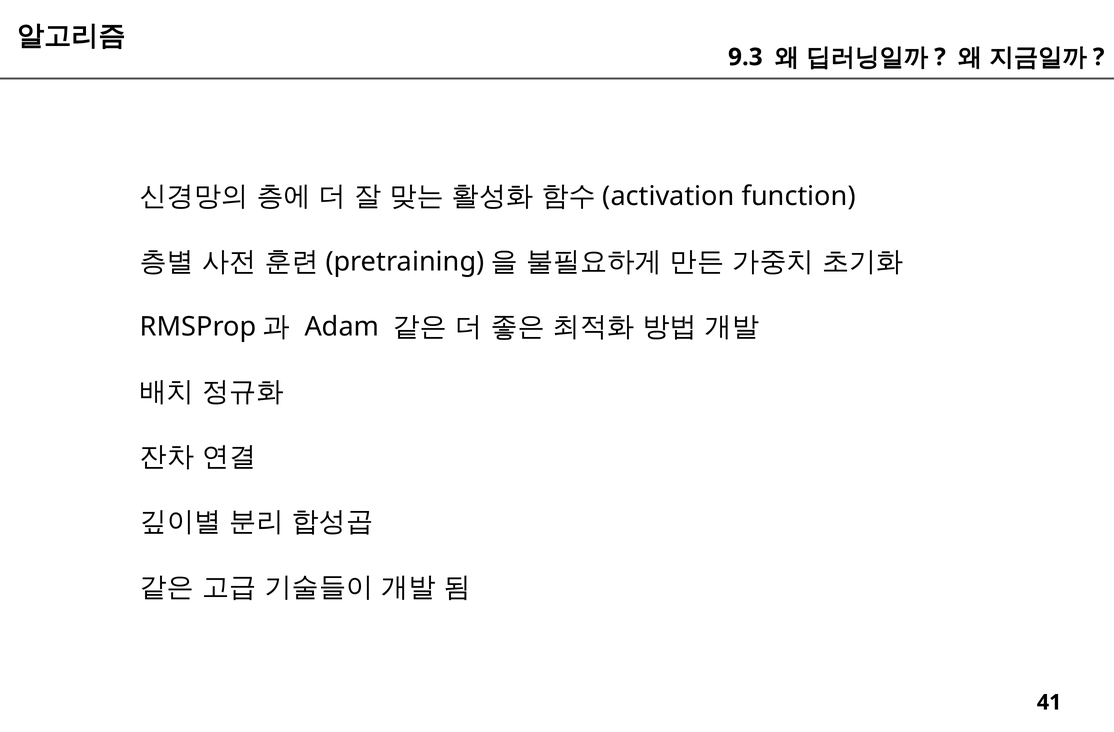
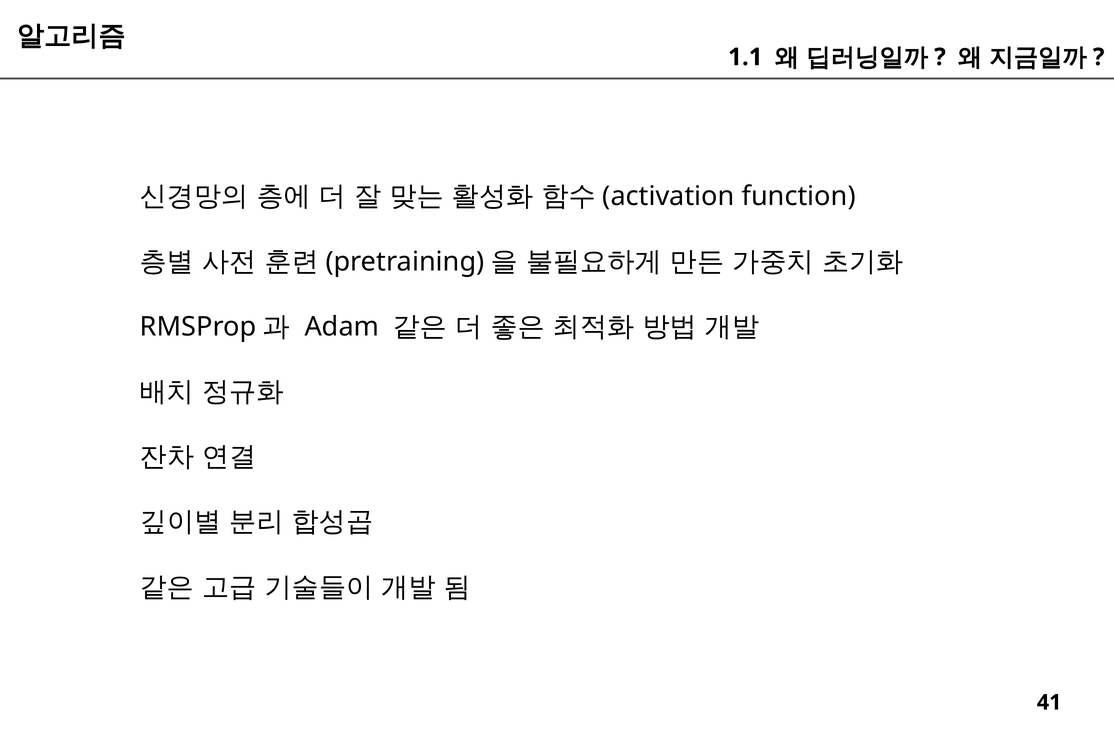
9.3: 9.3 -> 1.1 (745, 57)
